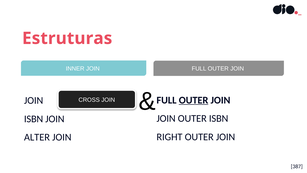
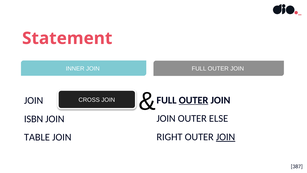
Estruturas: Estruturas -> Statement (67, 38)
OUTER ISBN: ISBN -> ELSE (219, 118)
JOIN underline: none -> present (226, 137)
ALTER: ALTER -> TABLE (37, 137)
